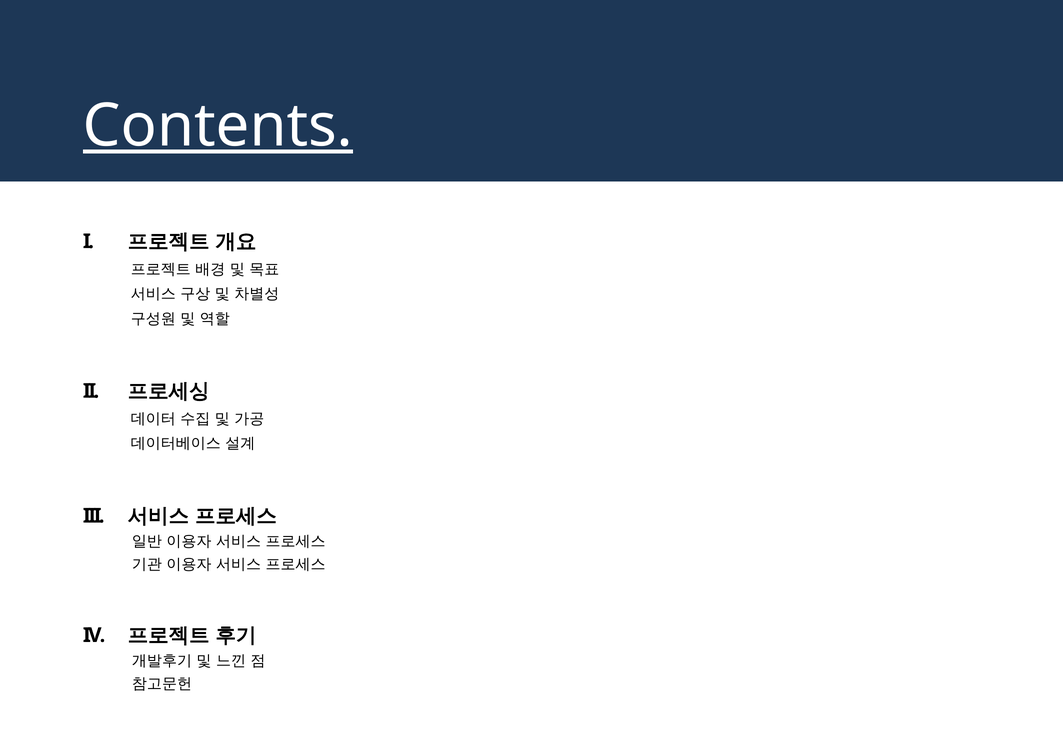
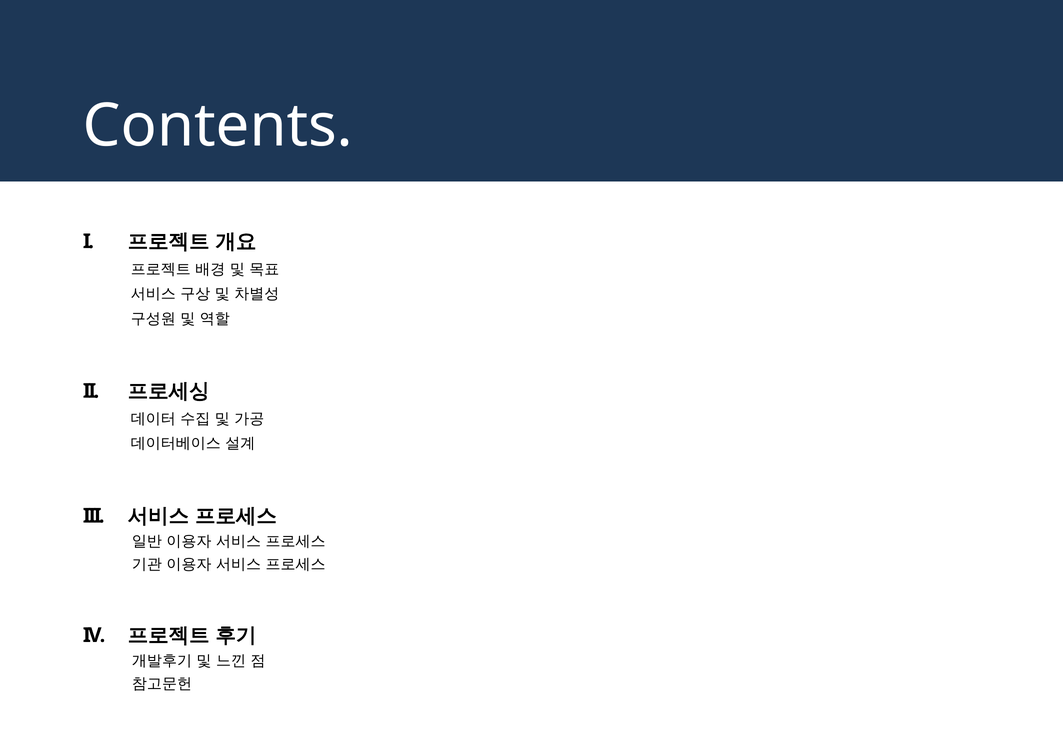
Contents underline: present -> none (218, 126)
